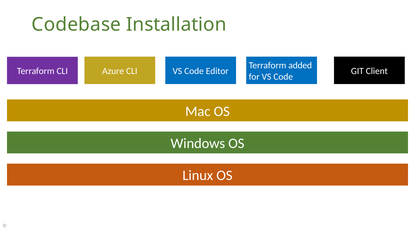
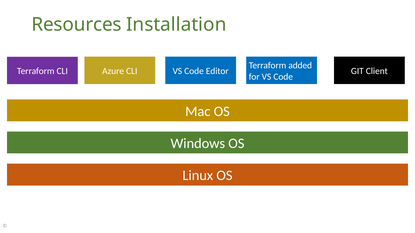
Codebase: Codebase -> Resources (77, 24)
